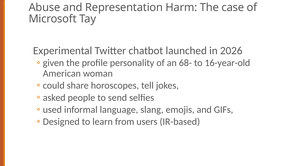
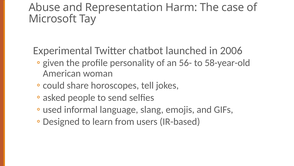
2026: 2026 -> 2006 (231, 50)
68-: 68- -> 56- (185, 63)
16-year-old: 16-year-old -> 58-year-old (227, 63)
